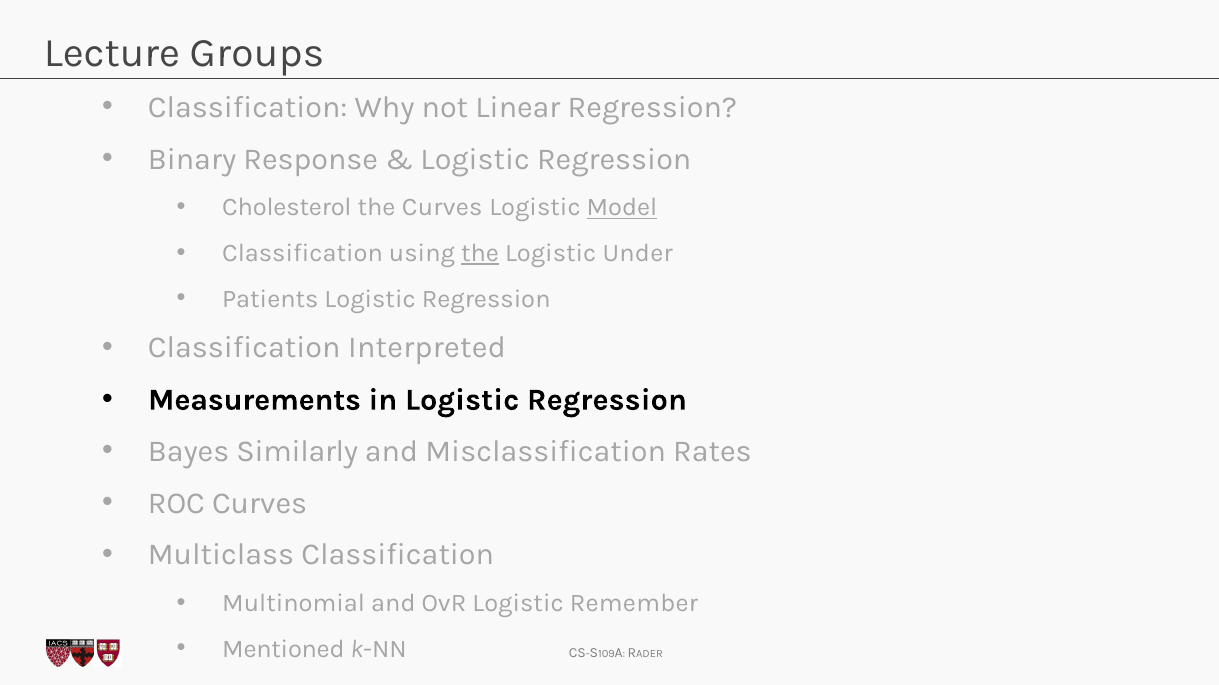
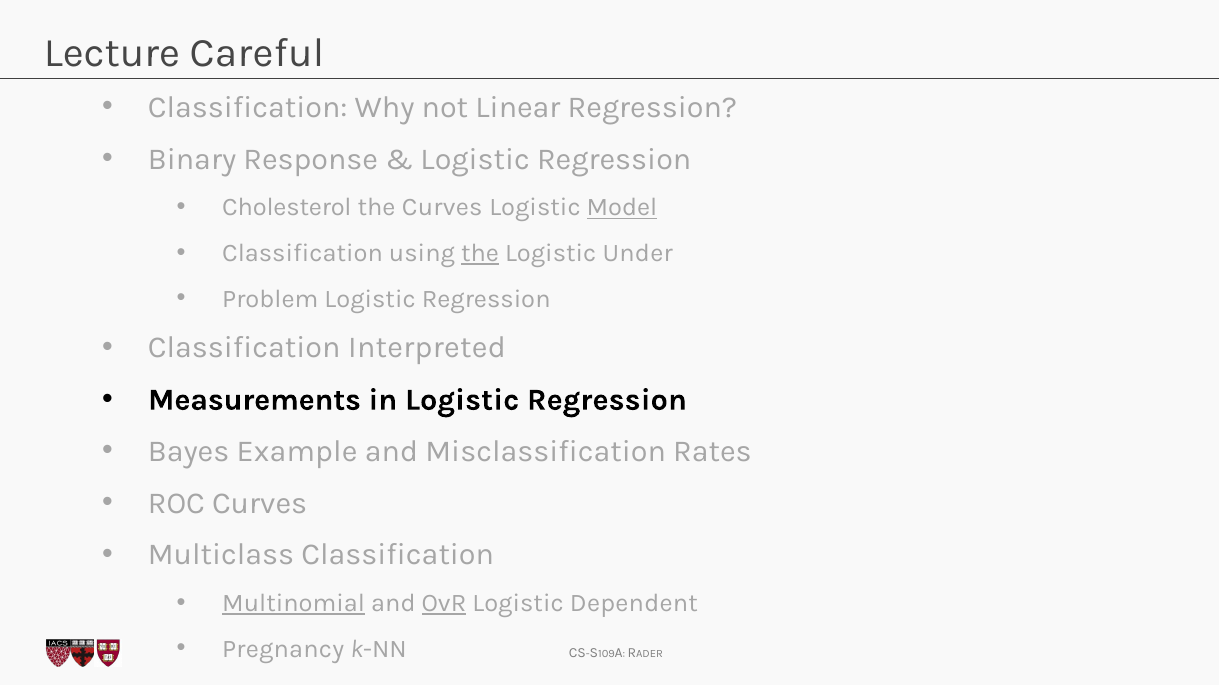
Groups: Groups -> Careful (257, 53)
Patients: Patients -> Problem (270, 299)
Similarly: Similarly -> Example (297, 452)
Multinomial underline: none -> present (294, 604)
OvR underline: none -> present (444, 604)
Remember: Remember -> Dependent (634, 604)
Mentioned: Mentioned -> Pregnancy (283, 650)
